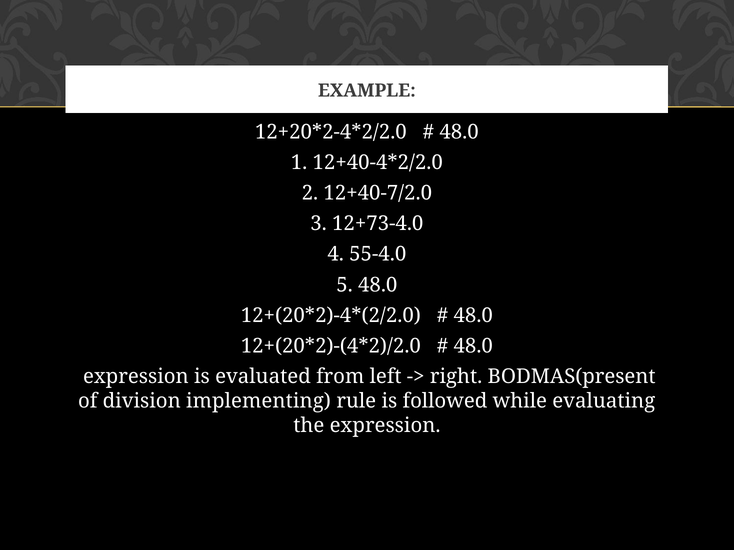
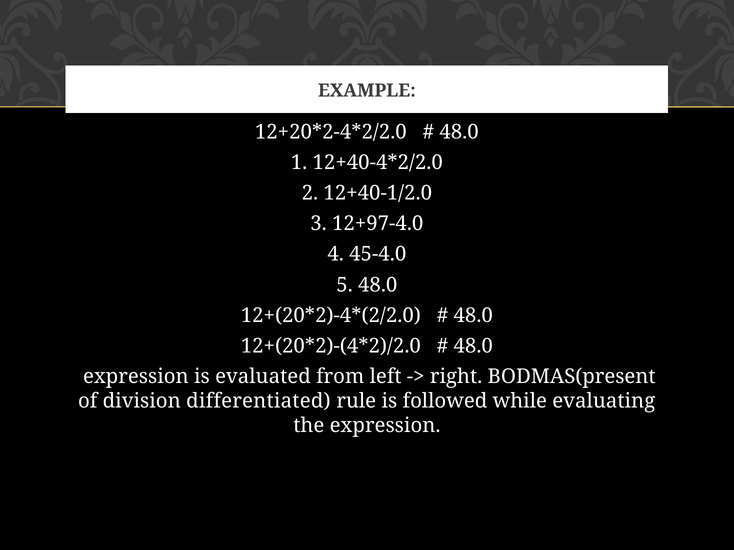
12+40-7/2.0: 12+40-7/2.0 -> 12+40-1/2.0 (378, 193)
12+73-4.0: 12+73-4.0 -> 12+97-4.0 (378, 224)
55-4.0: 55-4.0 -> 45-4.0 (378, 254)
implementing: implementing -> differentiated (258, 402)
